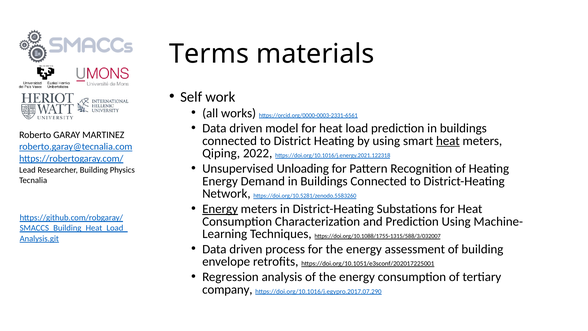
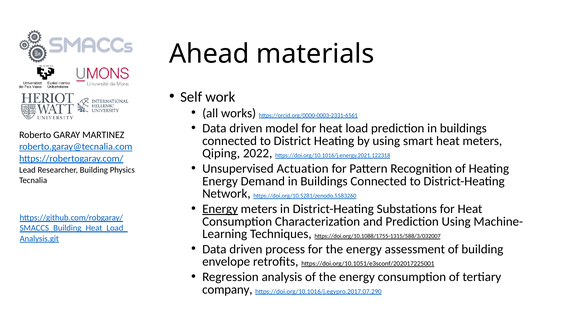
Terms: Terms -> Ahead (209, 54)
heat underline: present -> none (448, 141)
Unloading: Unloading -> Actuation (303, 169)
